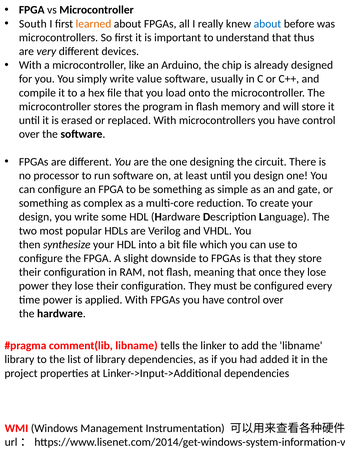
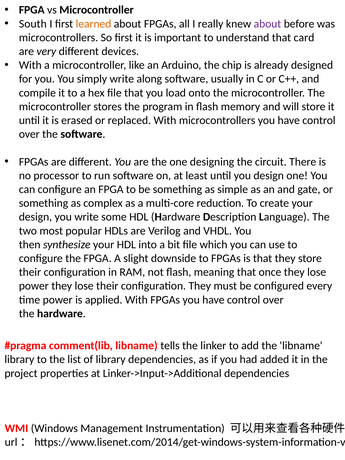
about colour: blue -> purple (267, 24)
thus: thus -> card (304, 38)
value: value -> along (149, 79)
